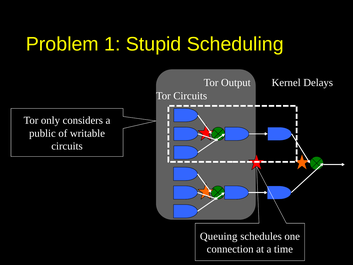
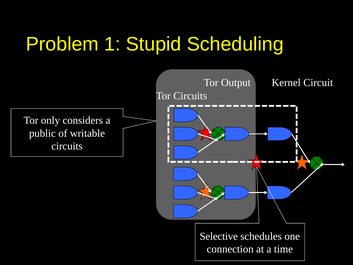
Delays: Delays -> Circuit (318, 82)
Queuing: Queuing -> Selective (219, 236)
